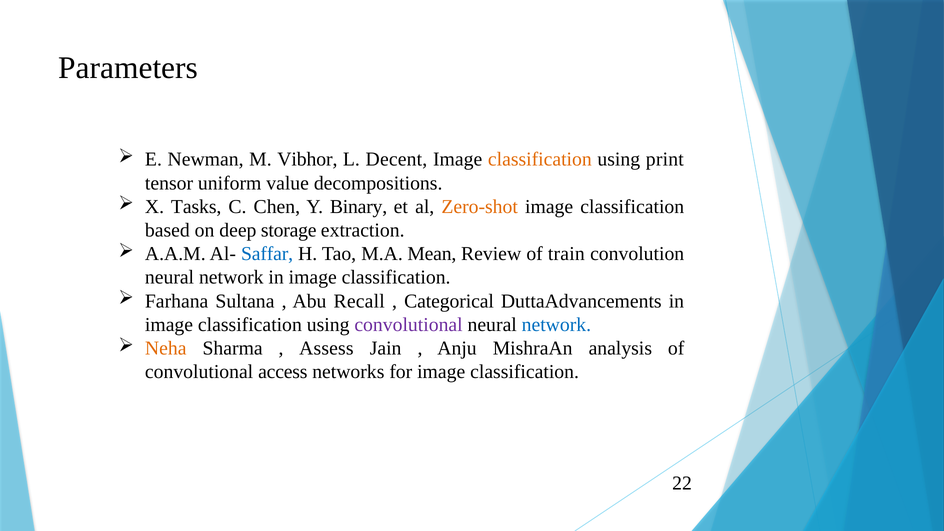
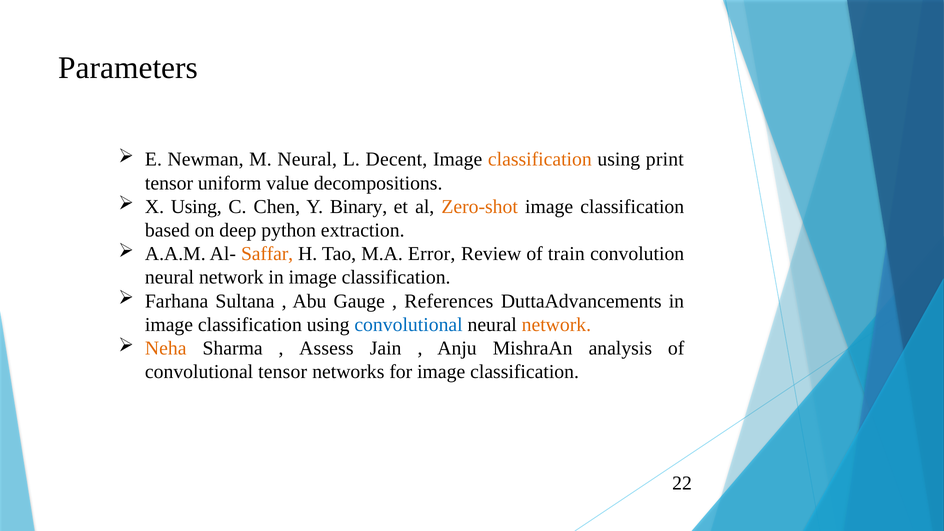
M Vibhor: Vibhor -> Neural (307, 159)
X Tasks: Tasks -> Using (196, 207)
storage: storage -> python (289, 230)
Saffar colour: blue -> orange (267, 254)
Mean: Mean -> Error (432, 254)
Recall: Recall -> Gauge (359, 301)
Categorical: Categorical -> References (449, 301)
convolutional colour: purple -> blue (409, 325)
network colour: blue -> orange (556, 325)
convolutional access: access -> tensor (283, 372)
